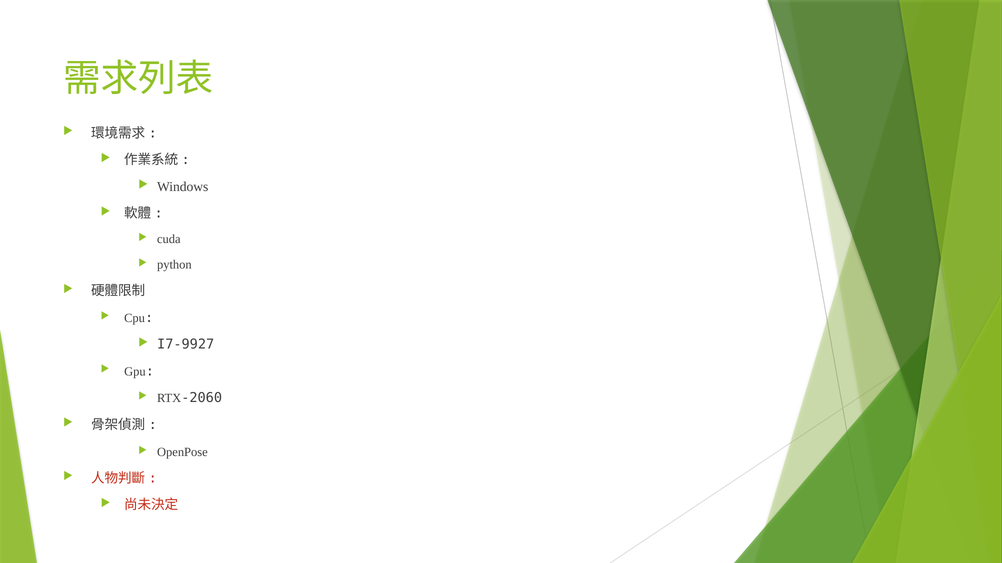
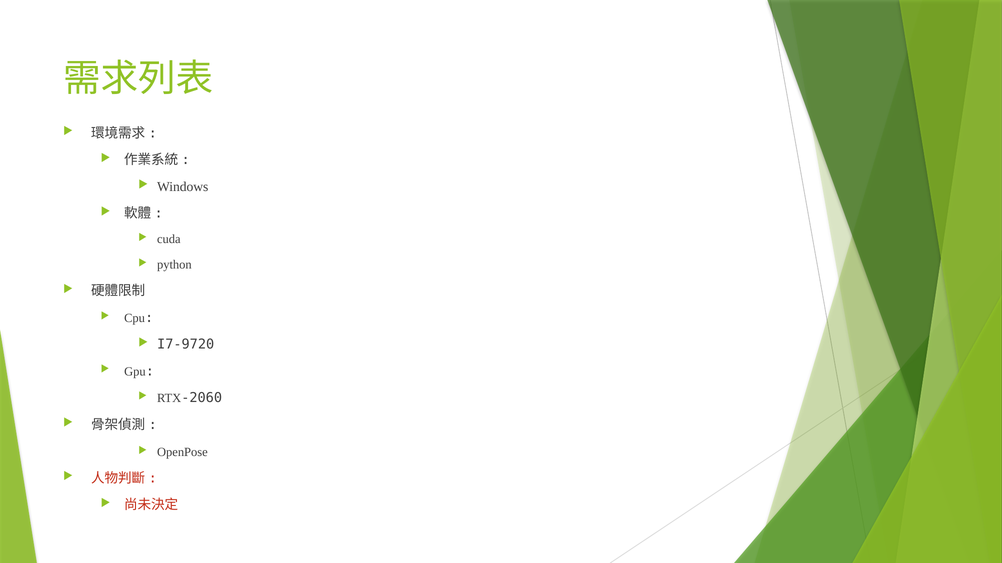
I7-9927: I7-9927 -> I7-9720 (186, 345)
